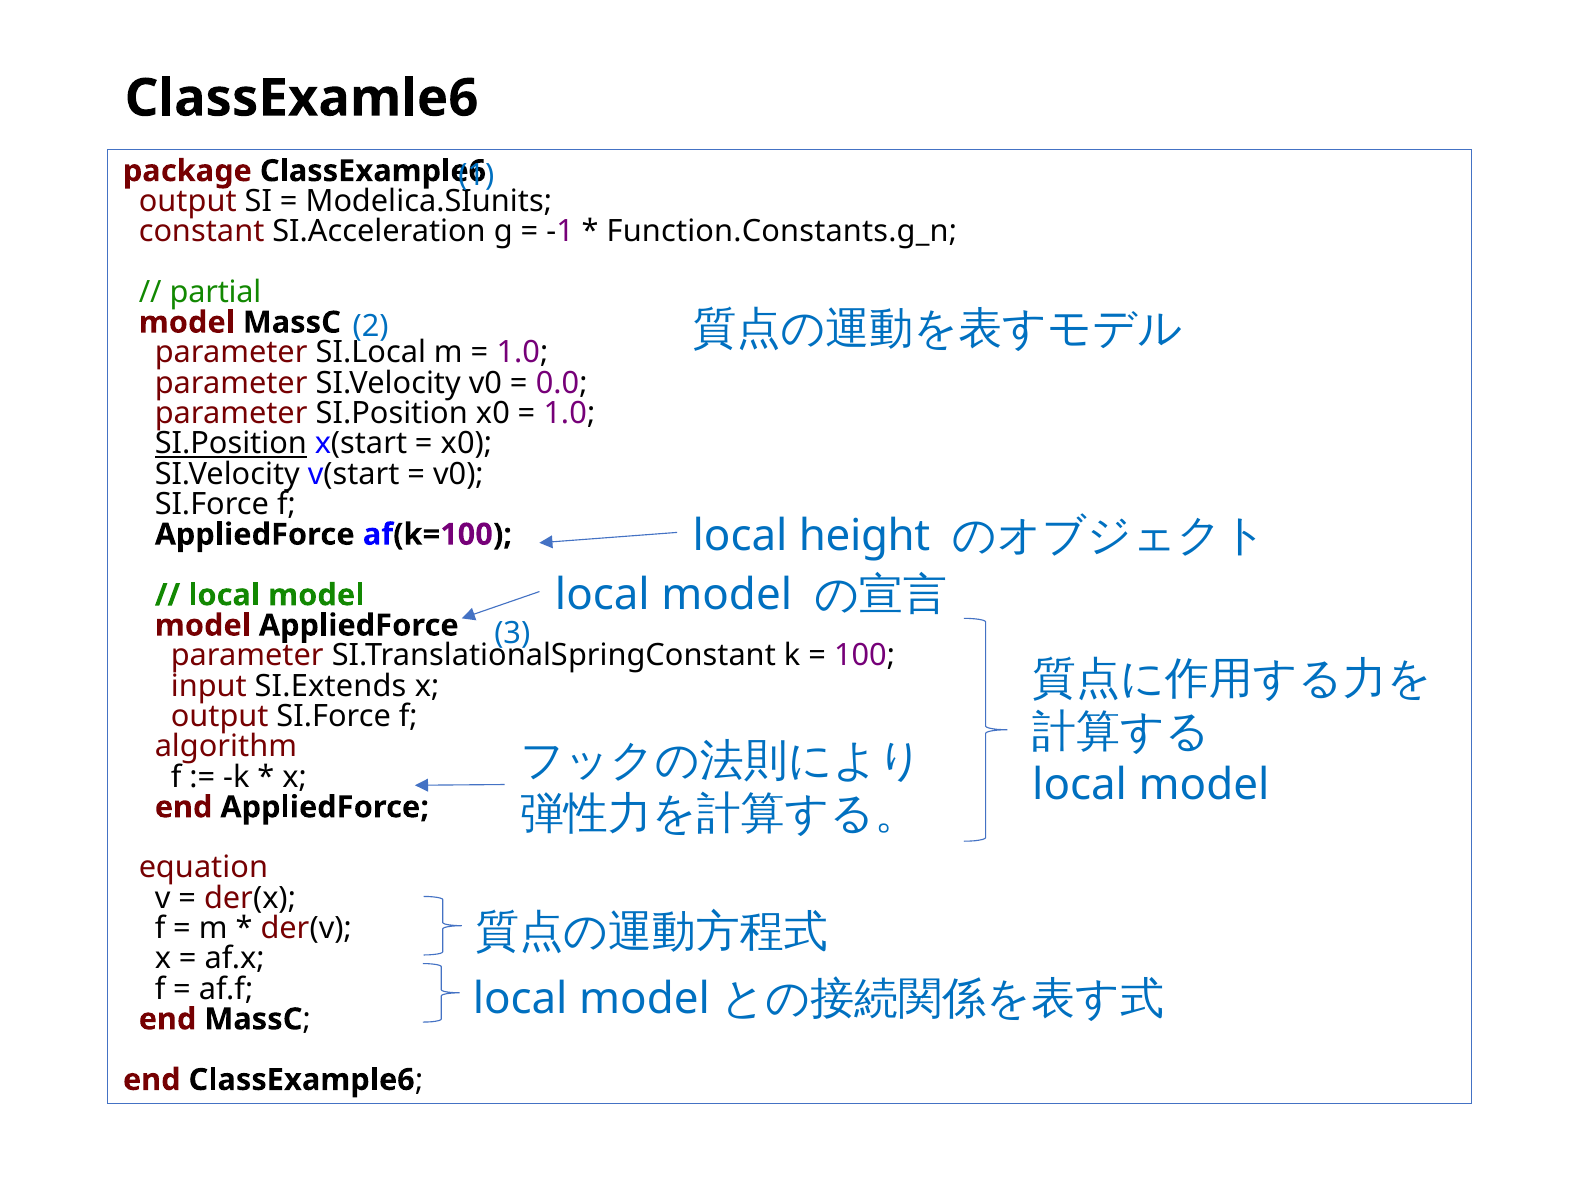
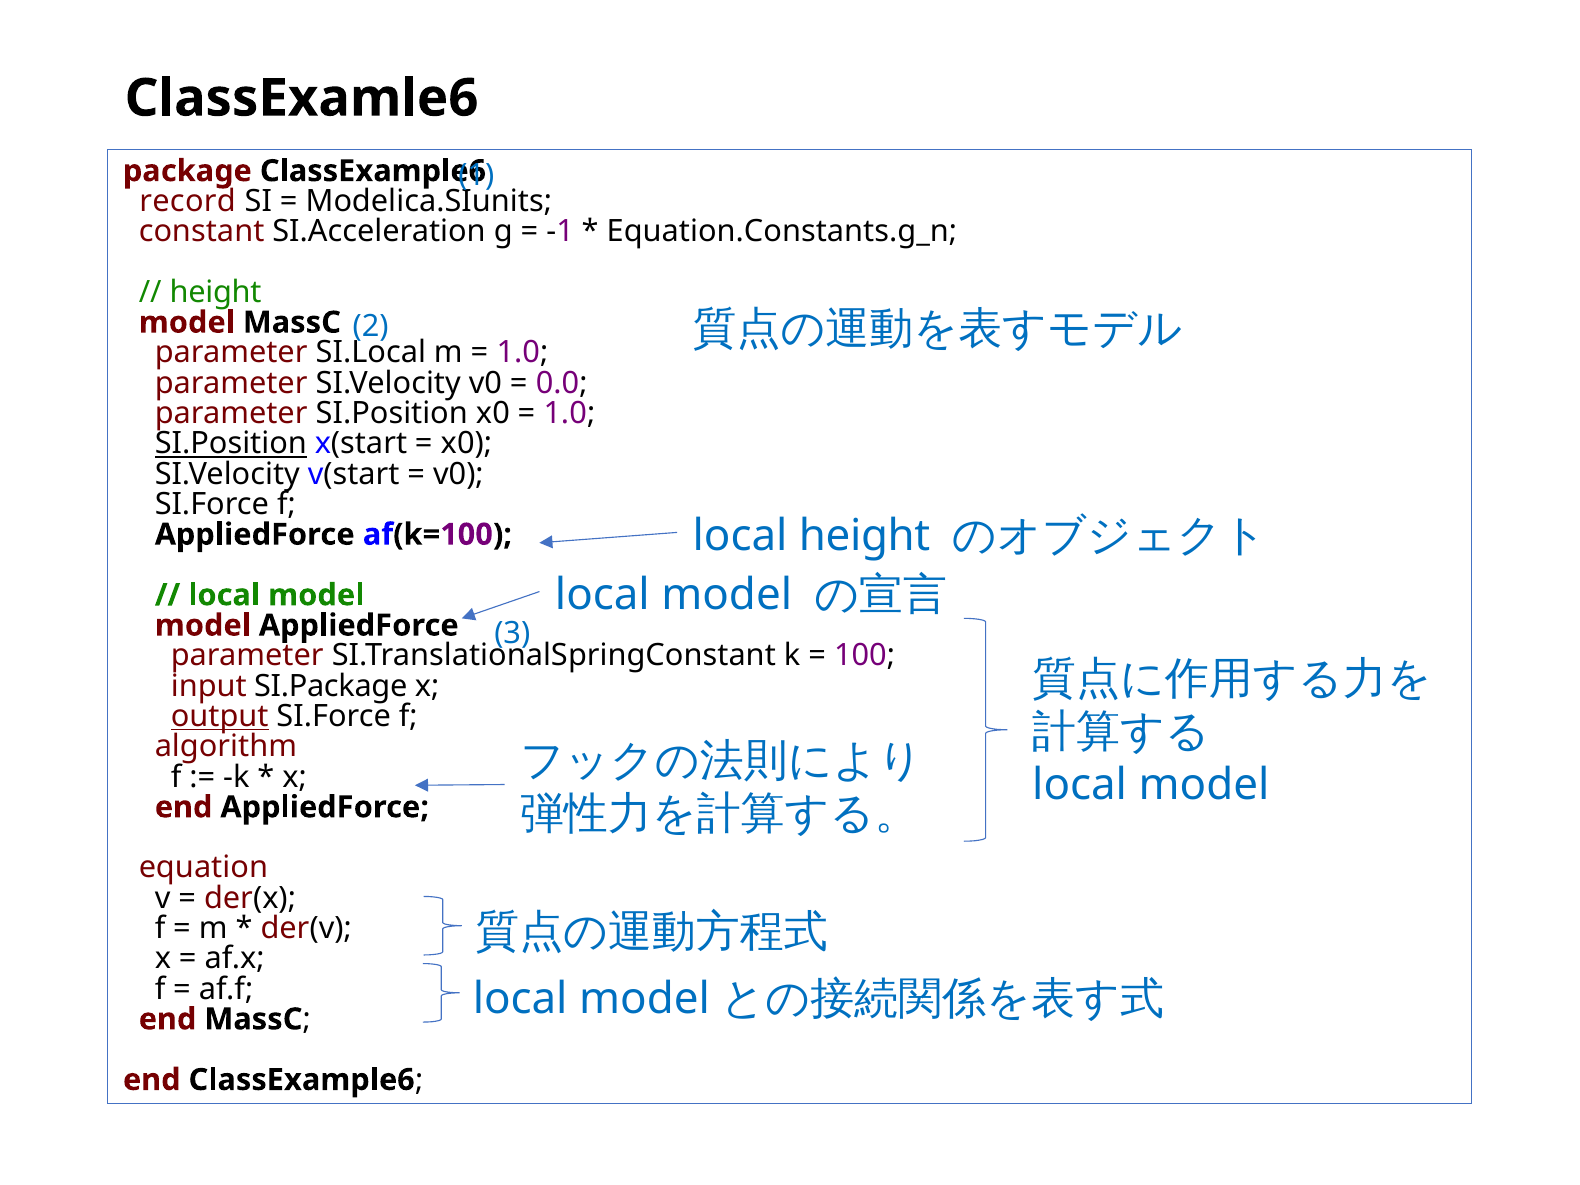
output: output -> record (188, 201)
Function.Constants.g_n: Function.Constants.g_n -> Equation.Constants.g_n (782, 232)
partial: partial -> height (216, 292)
SI.Extends: SI.Extends -> SI.Package (331, 686)
output underline: none -> present (220, 716)
